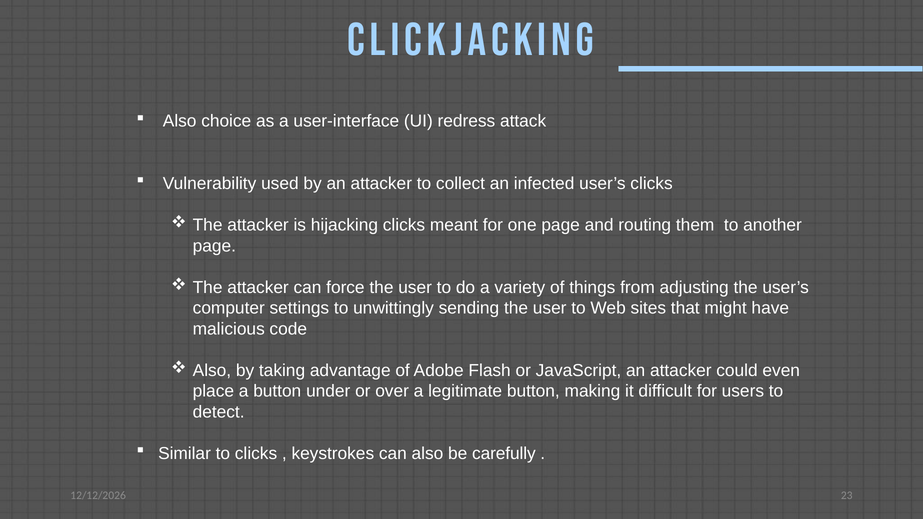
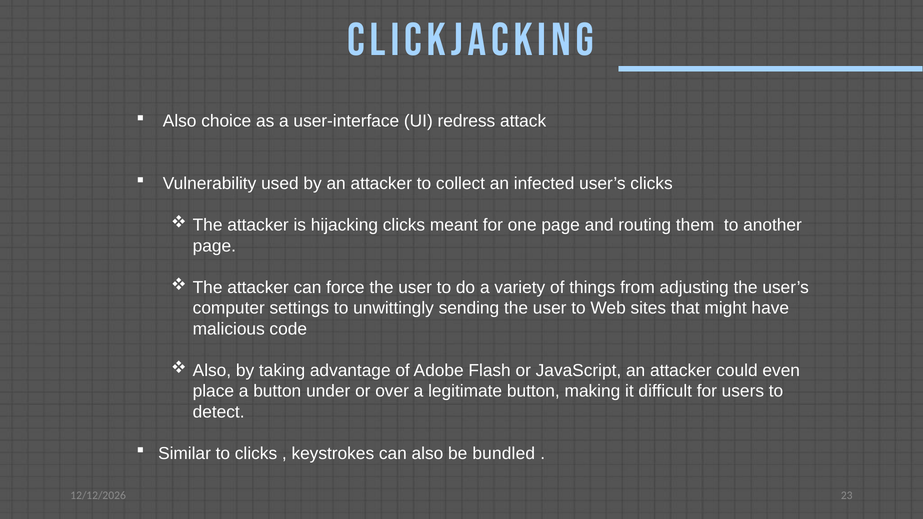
carefully: carefully -> bundled (504, 454)
